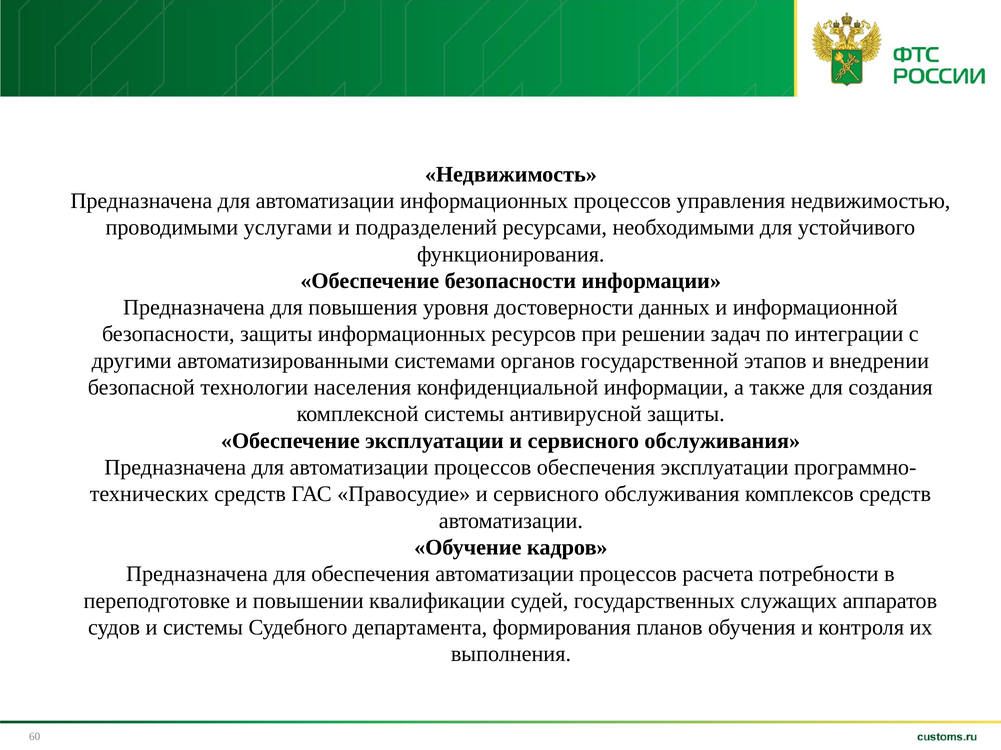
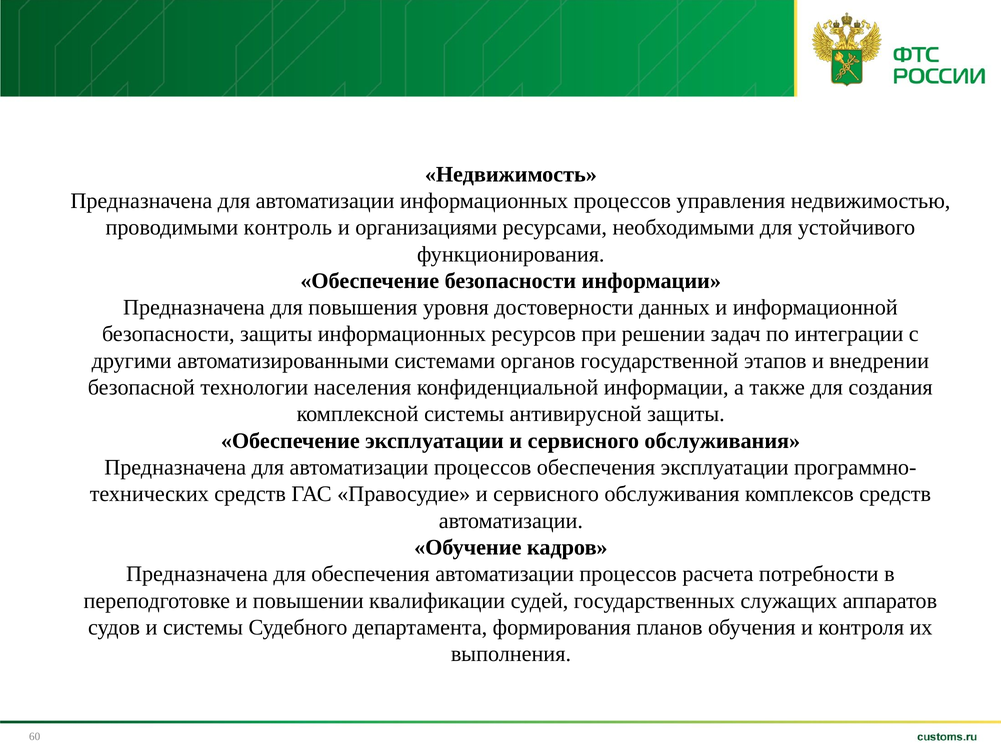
услугами: услугами -> контроль (288, 228)
подразделений: подразделений -> организациями (426, 228)
